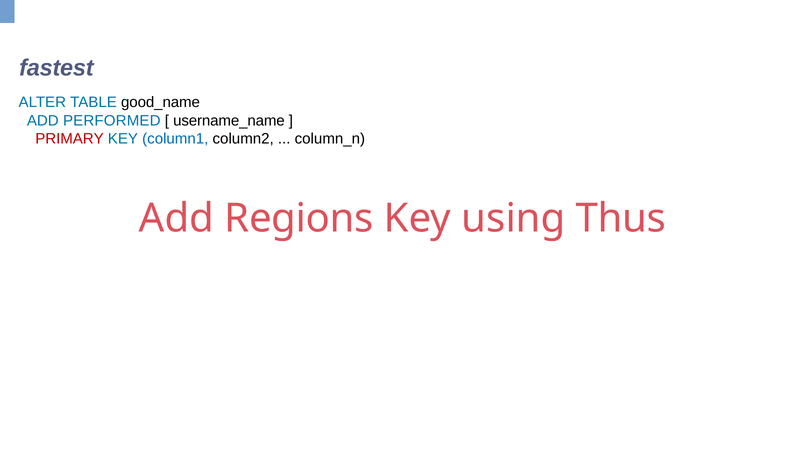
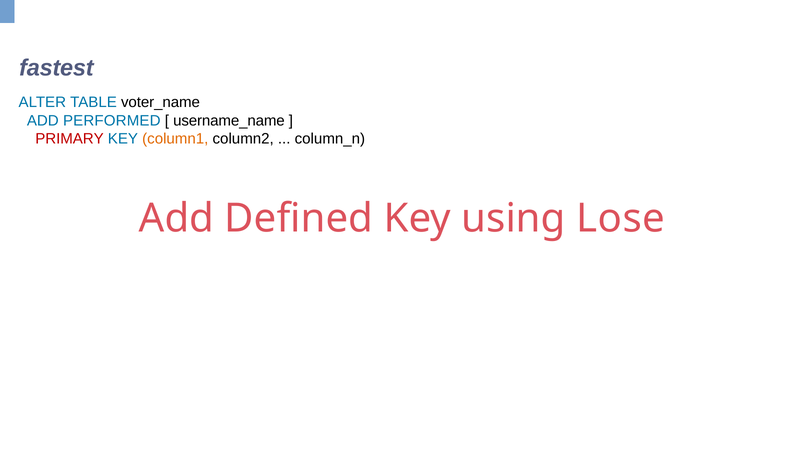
good_name: good_name -> voter_name (161, 102)
column1 colour: blue -> orange (175, 139)
Regions: Regions -> Defined (299, 218)
Thus: Thus -> Lose (621, 218)
